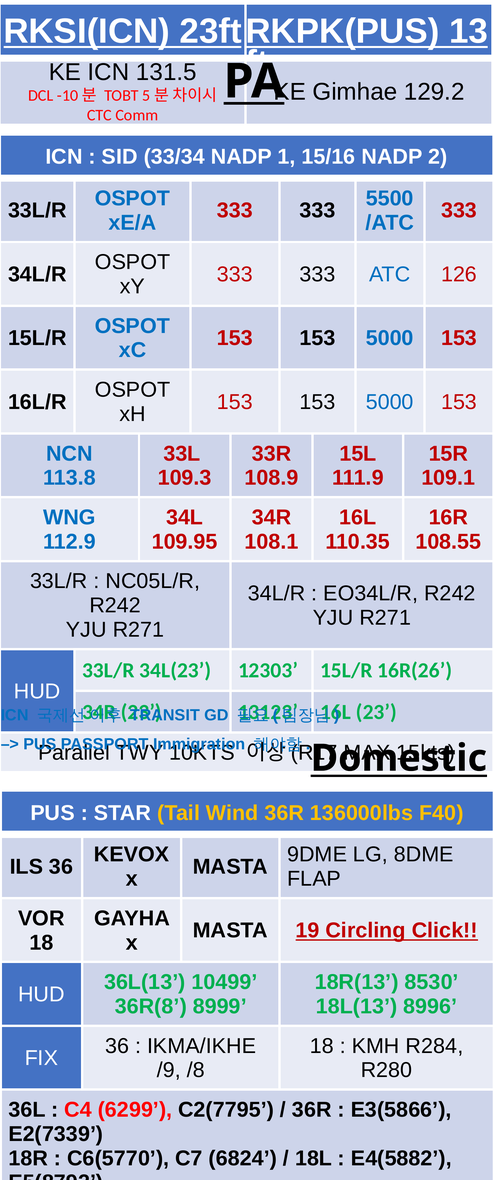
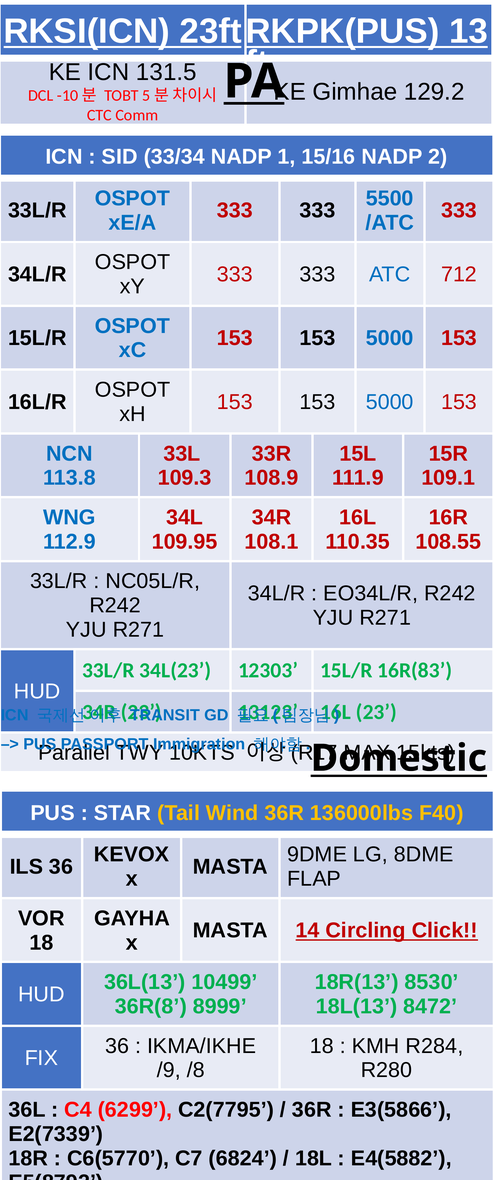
126: 126 -> 712 (459, 274)
16R(26: 16R(26 -> 16R(83 (415, 670)
19: 19 -> 14 (307, 930)
8996: 8996 -> 8472 (430, 1006)
